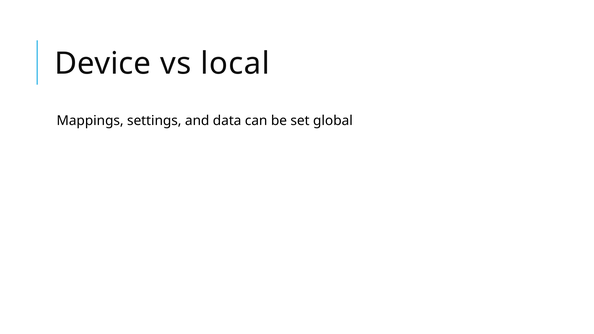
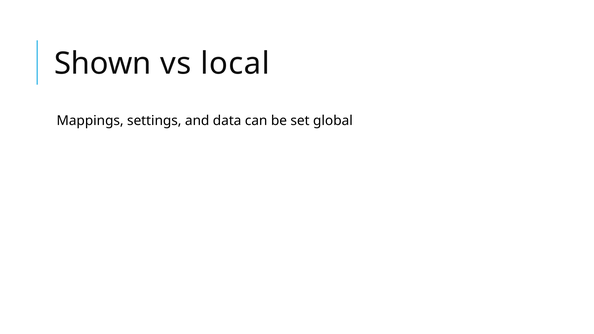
Device: Device -> Shown (103, 64)
